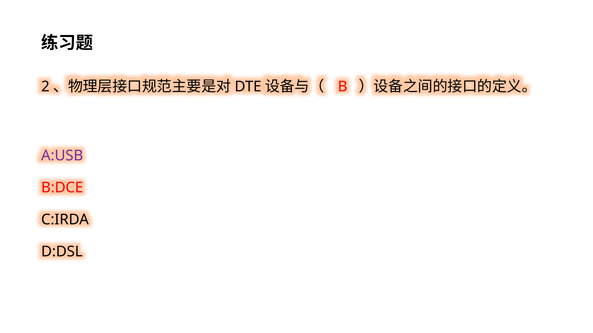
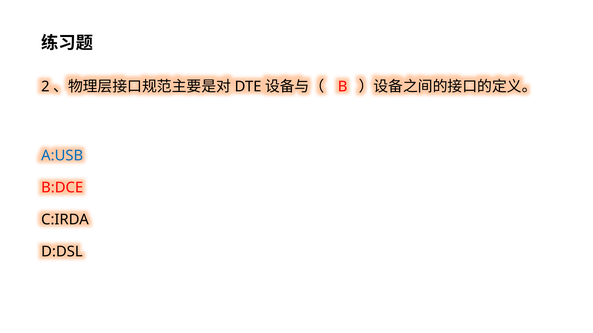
A:USB colour: purple -> blue (62, 156)
